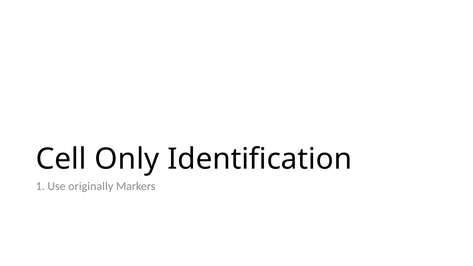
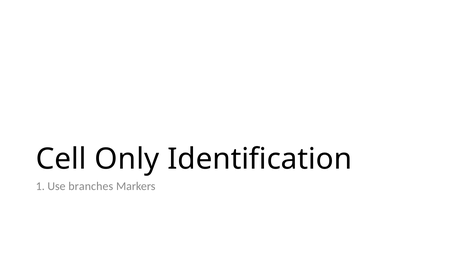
originally: originally -> branches (91, 186)
